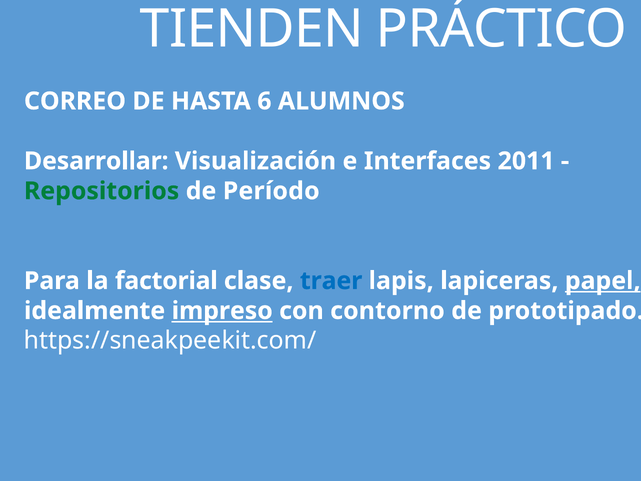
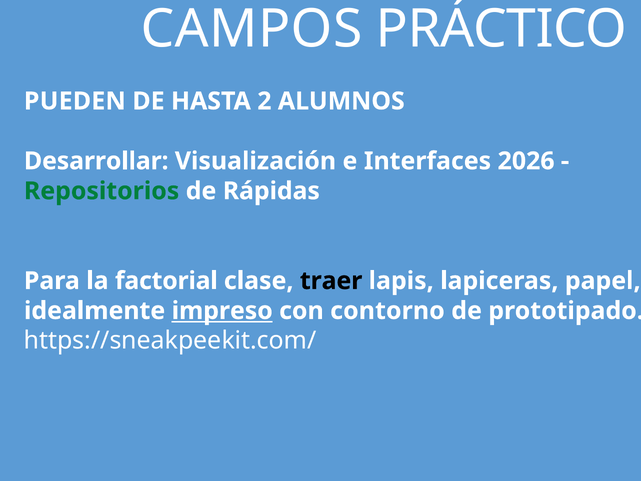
TIENDEN: TIENDEN -> CAMPOS (251, 29)
CORREO: CORREO -> PUEDEN (75, 101)
6: 6 -> 2 (264, 101)
2011: 2011 -> 2026 (526, 161)
Período: Período -> Rápidas (271, 191)
traer colour: blue -> black (331, 281)
papel underline: present -> none (603, 281)
